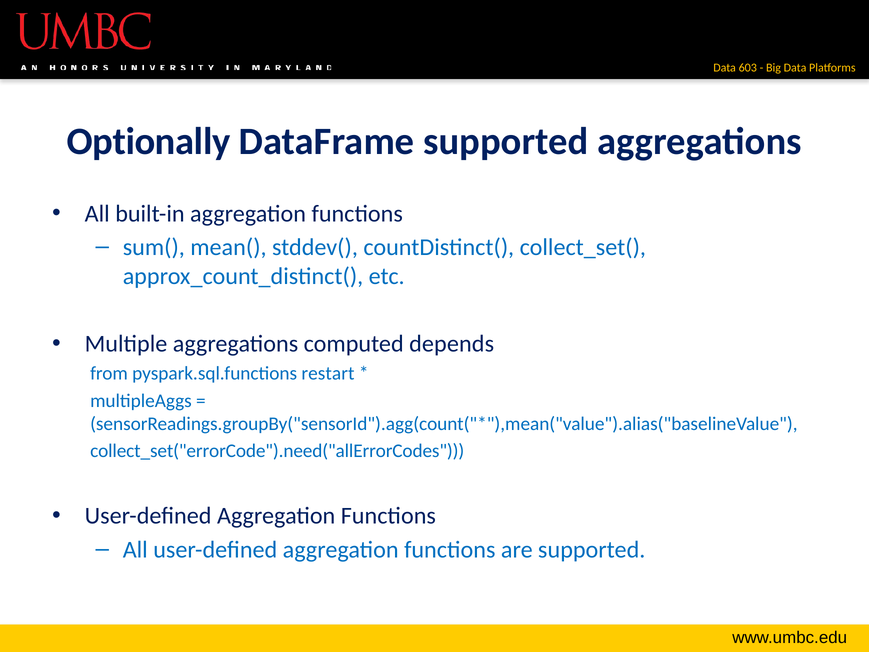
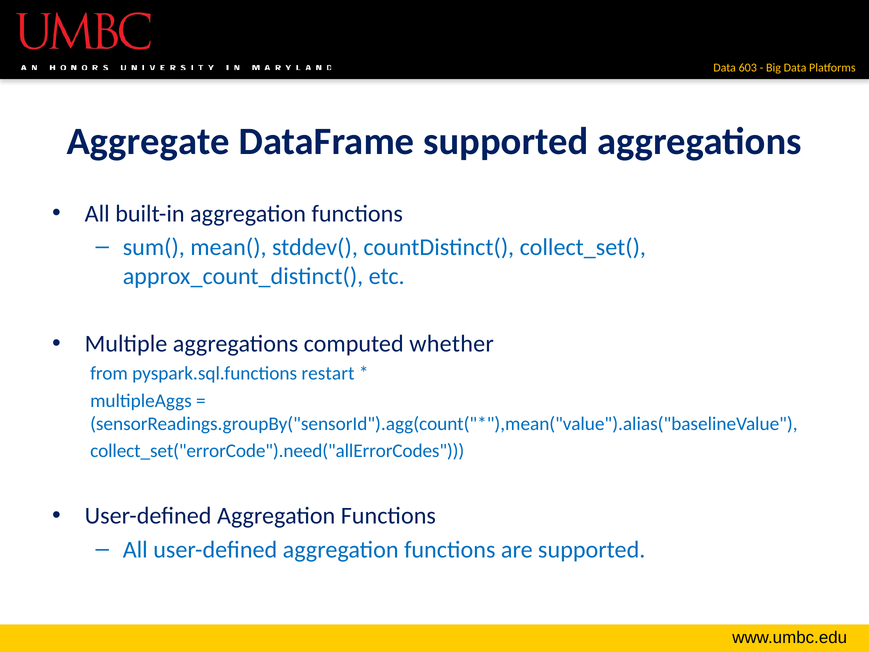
Optionally: Optionally -> Aggregate (148, 141)
depends: depends -> whether (452, 344)
